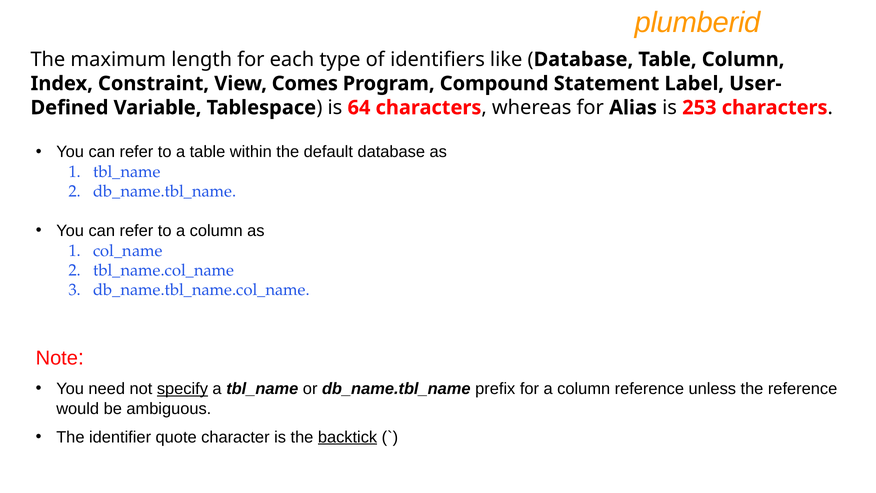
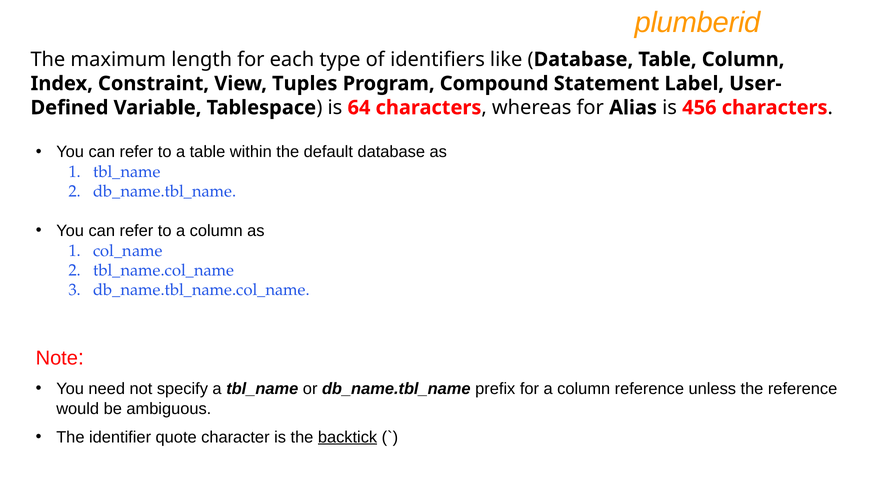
Comes: Comes -> Tuples (305, 83)
253: 253 -> 456 (699, 108)
specify underline: present -> none (182, 389)
